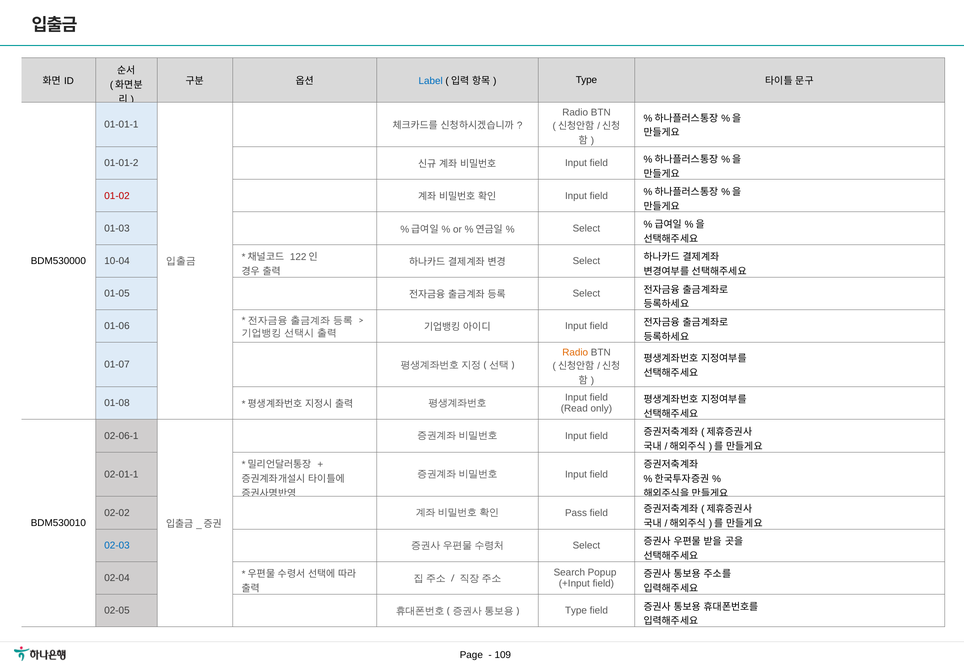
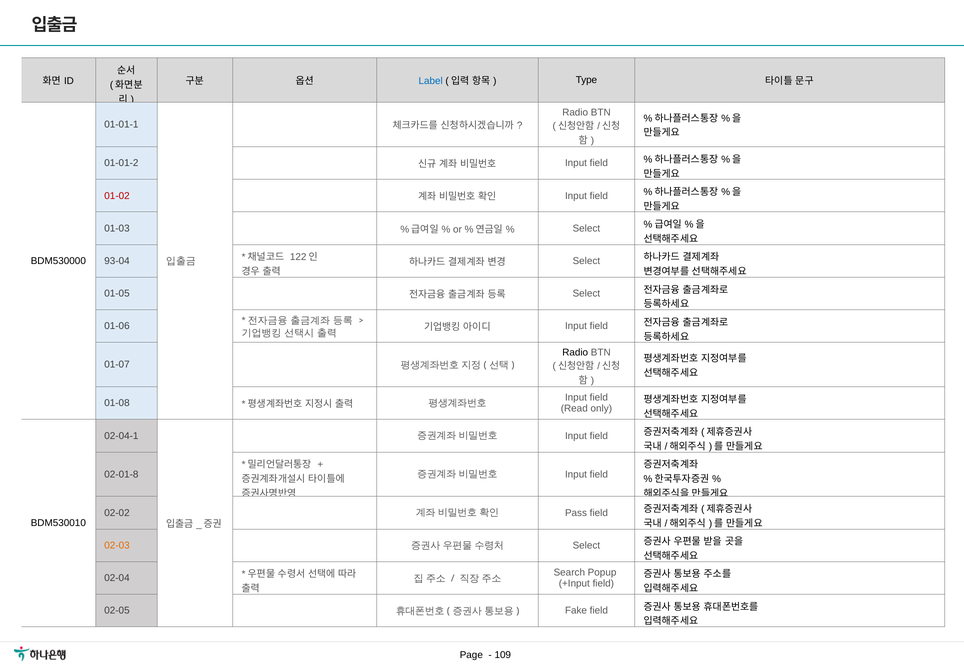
10-04: 10-04 -> 93-04 (117, 261)
Radio colour: orange -> black (575, 353)
02-06-1: 02-06-1 -> 02-04-1 (121, 436)
02-01-1: 02-01-1 -> 02-01-8 (121, 475)
02-03 colour: blue -> orange (117, 546)
Type: Type -> Fake (576, 611)
